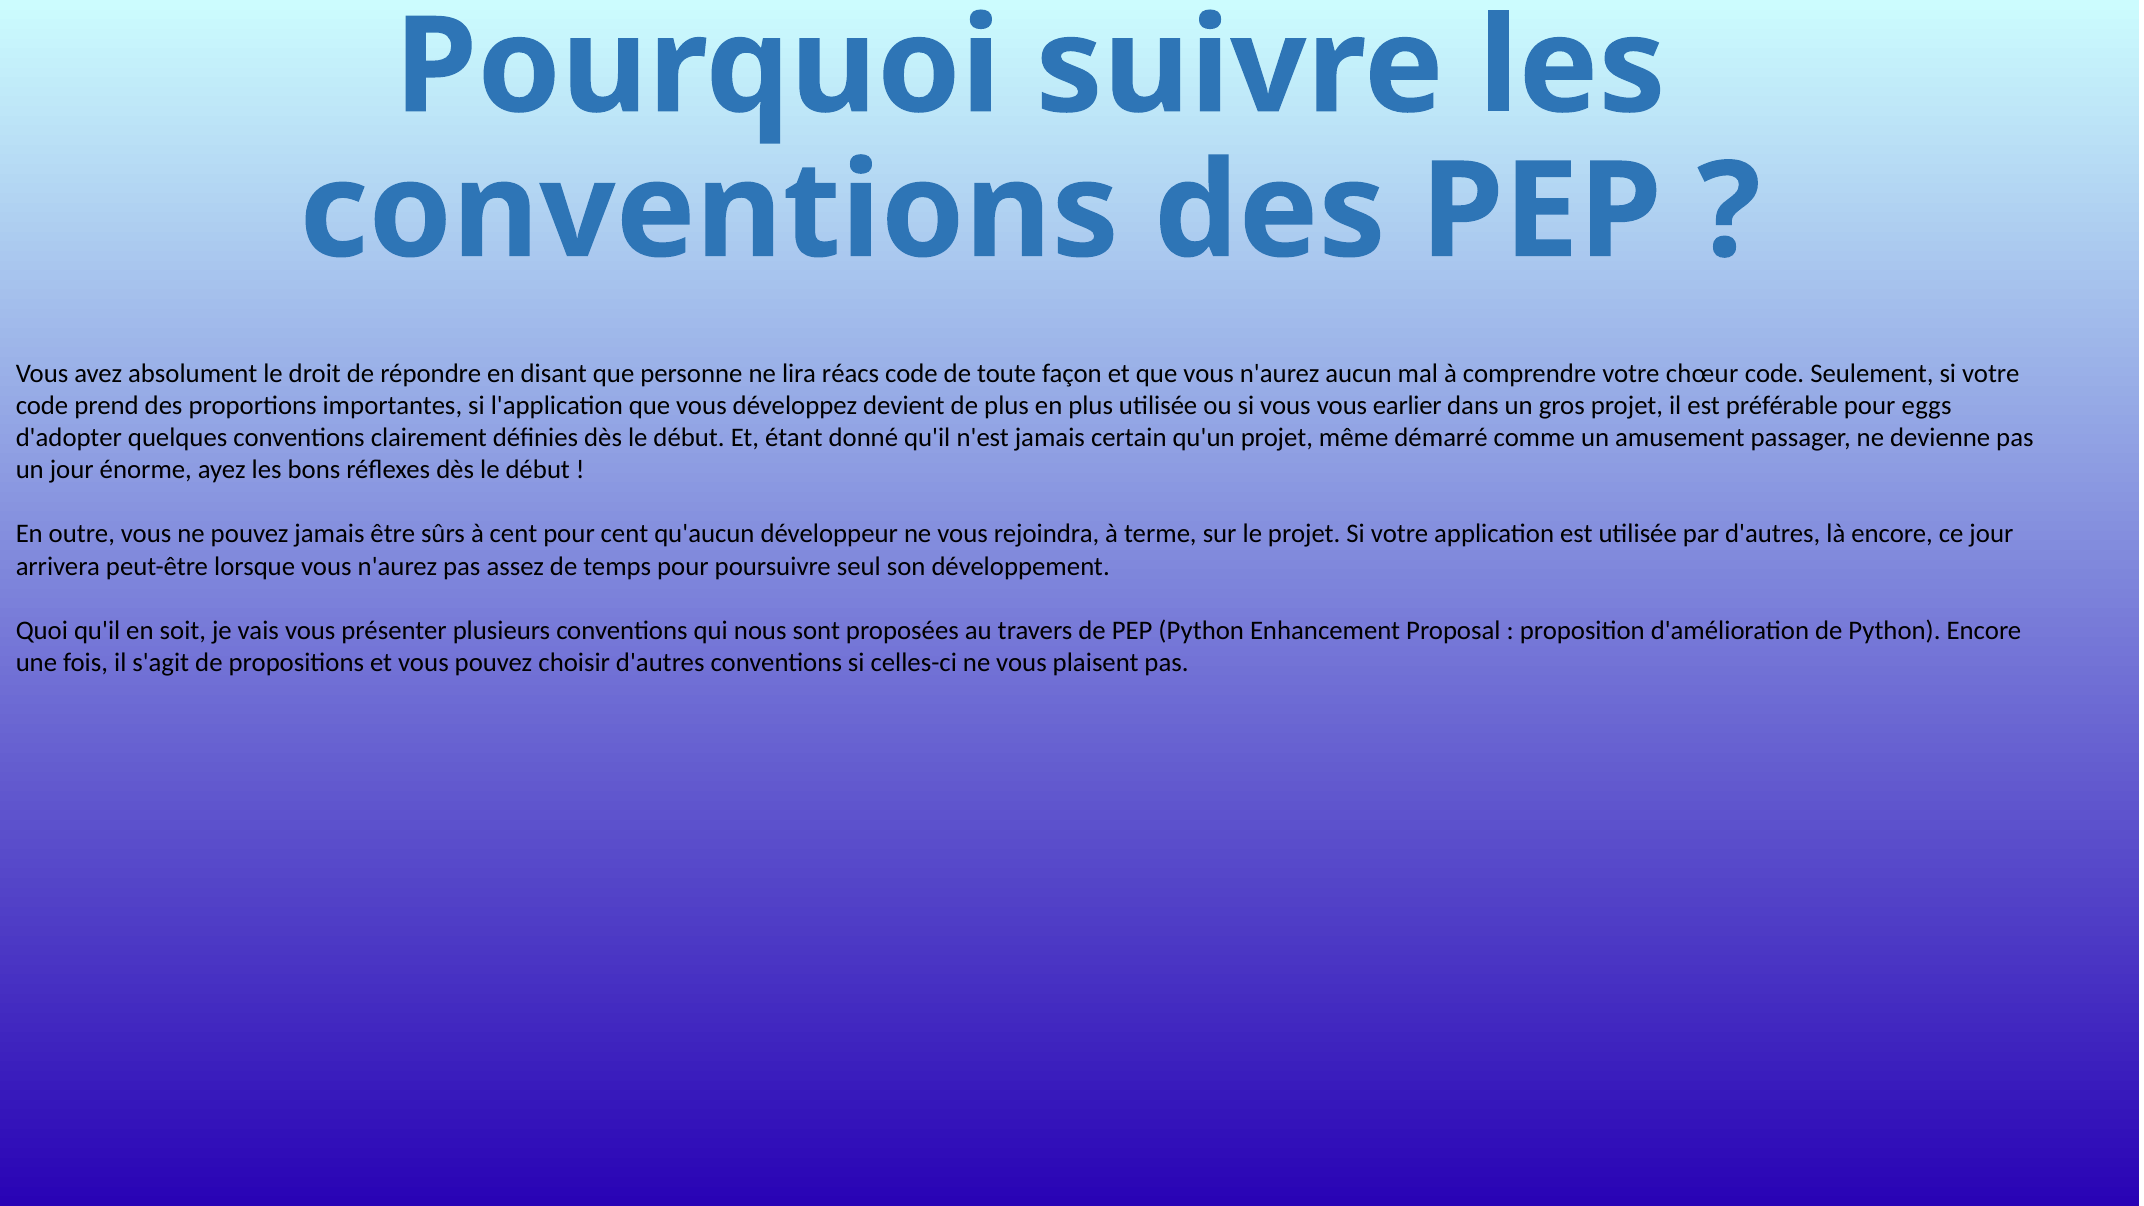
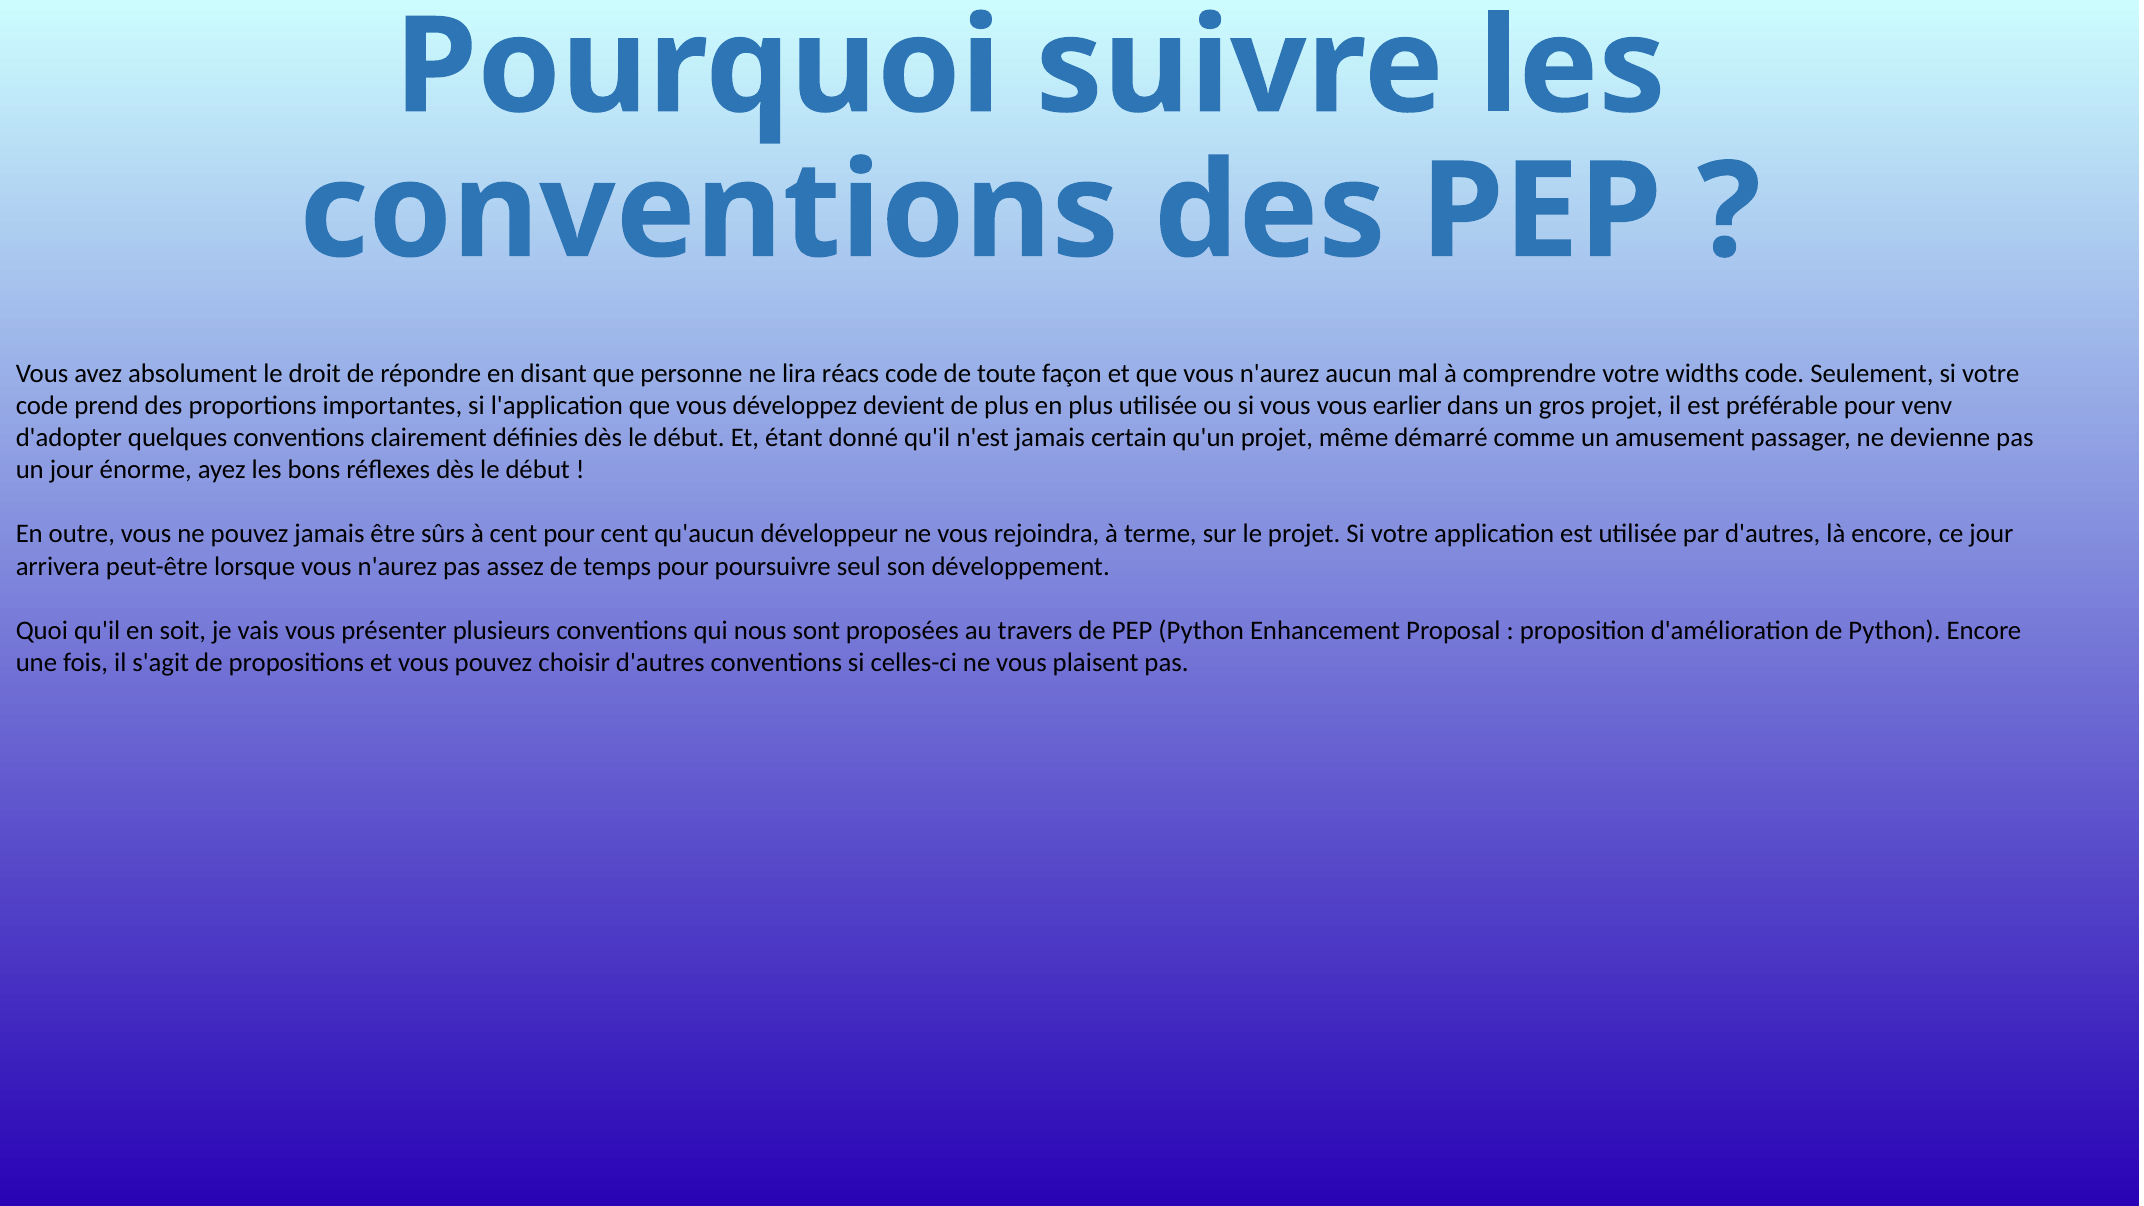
chœur: chœur -> widths (1702, 373)
eggs: eggs -> venv (1927, 405)
